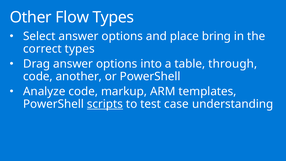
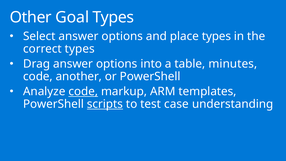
Flow: Flow -> Goal (72, 17)
place bring: bring -> types (216, 36)
through: through -> minutes (233, 64)
code underline: none -> present (83, 91)
